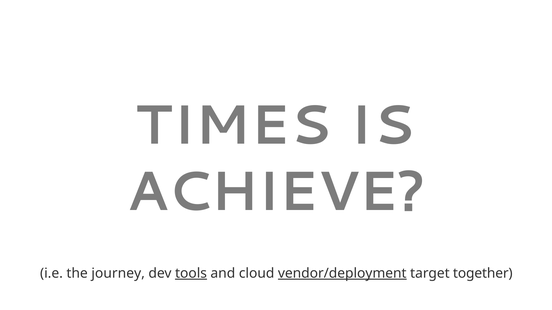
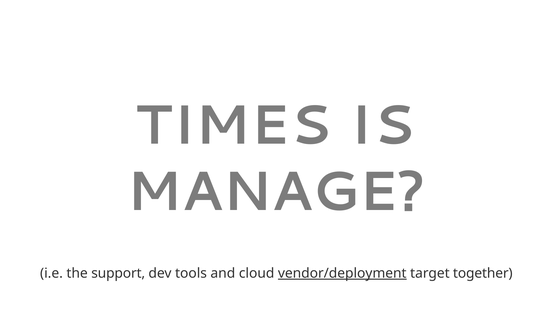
ACHIEVE: ACHIEVE -> MANAGE (276, 192)
journey: journey -> support (118, 274)
tools underline: present -> none (191, 274)
